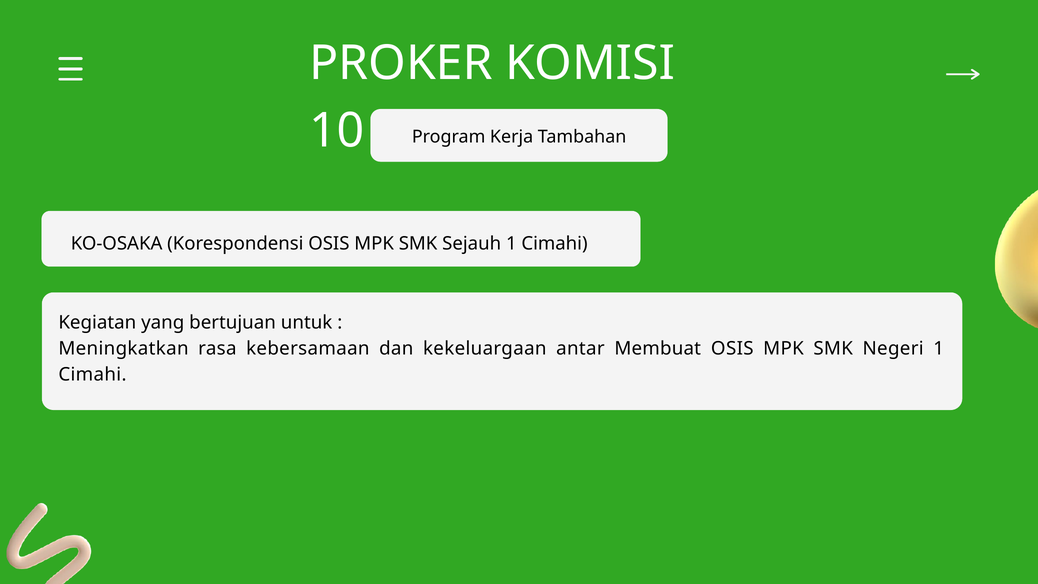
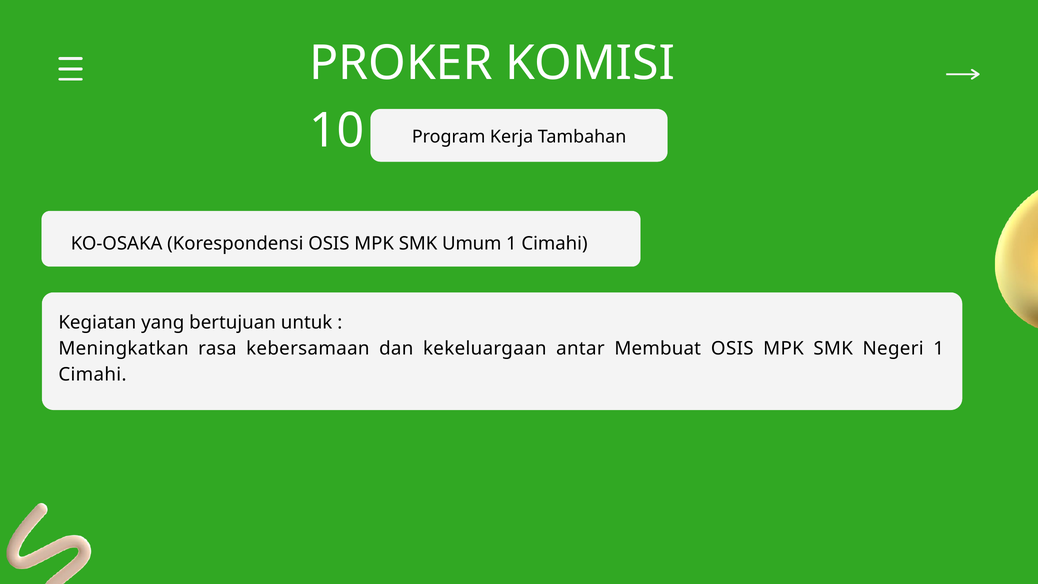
Sejauh: Sejauh -> Umum (472, 243)
